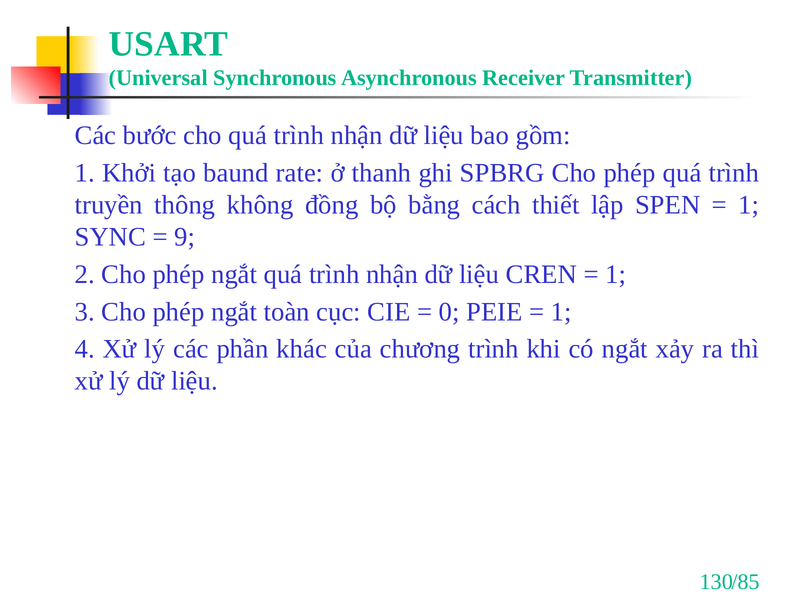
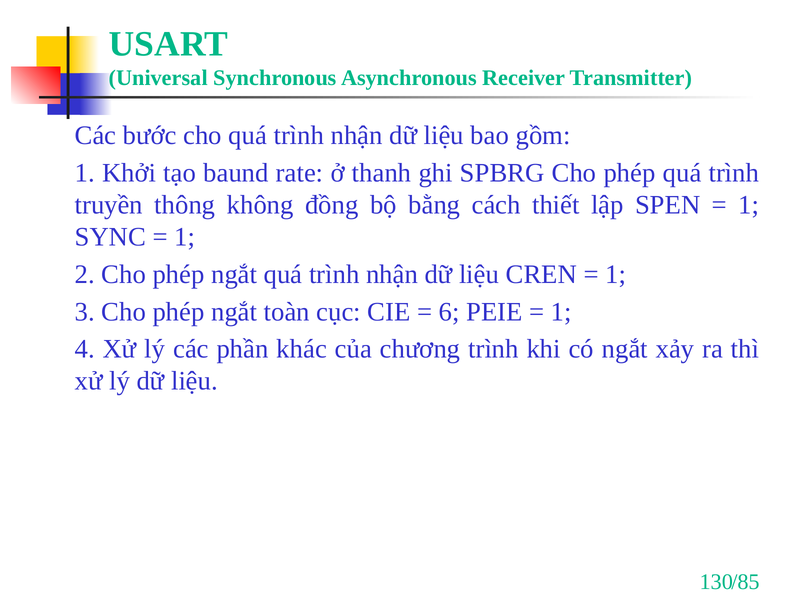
9: 9 -> 1 (185, 237)
0: 0 -> 6 (449, 312)
